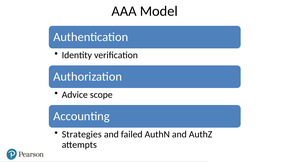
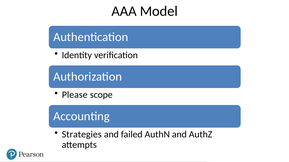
Advice: Advice -> Please (75, 95)
